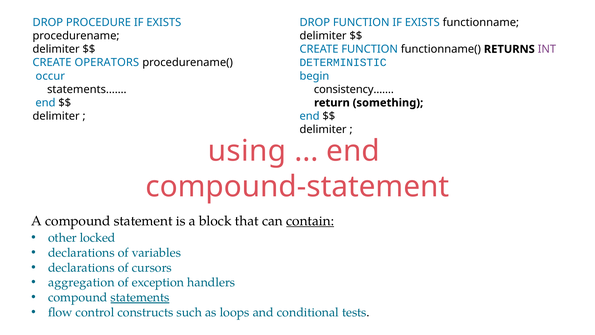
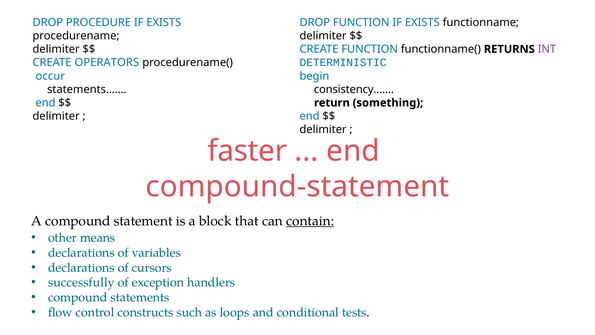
using: using -> faster (247, 151)
locked: locked -> means (98, 238)
aggregation: aggregation -> successfully (81, 282)
statements underline: present -> none (140, 297)
